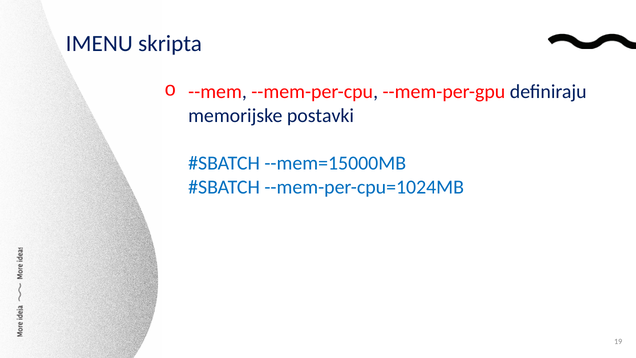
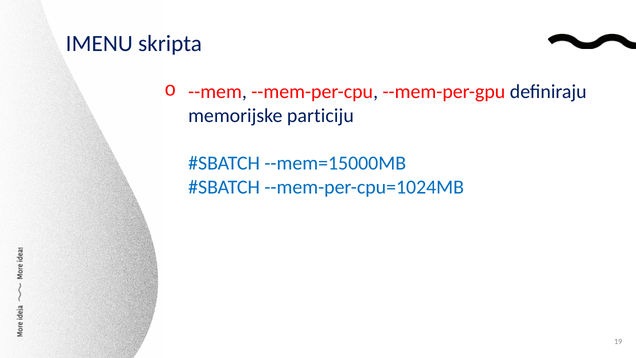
postavki: postavki -> particiju (320, 116)
